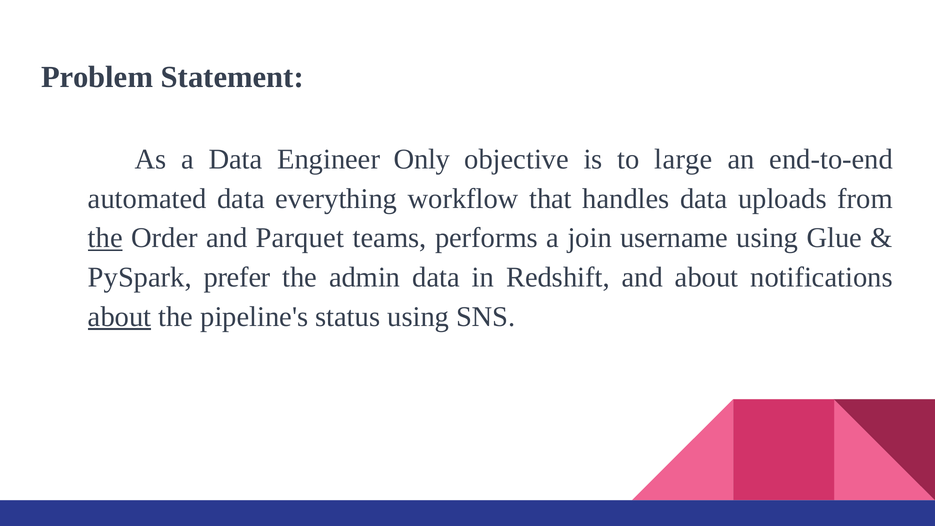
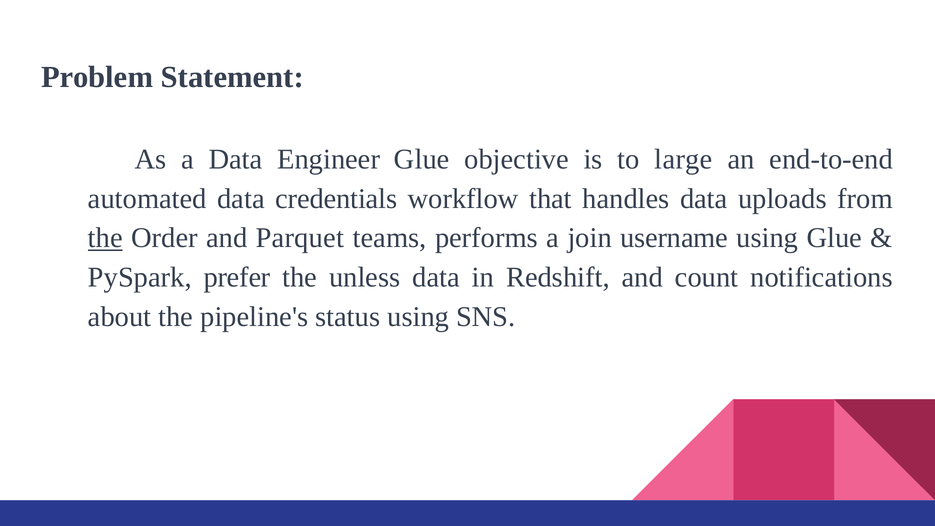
Engineer Only: Only -> Glue (422, 159)
everything: everything -> credentials (336, 199)
admin: admin -> unless (365, 277)
and about: about -> count (707, 277)
about underline: present -> none (120, 317)
